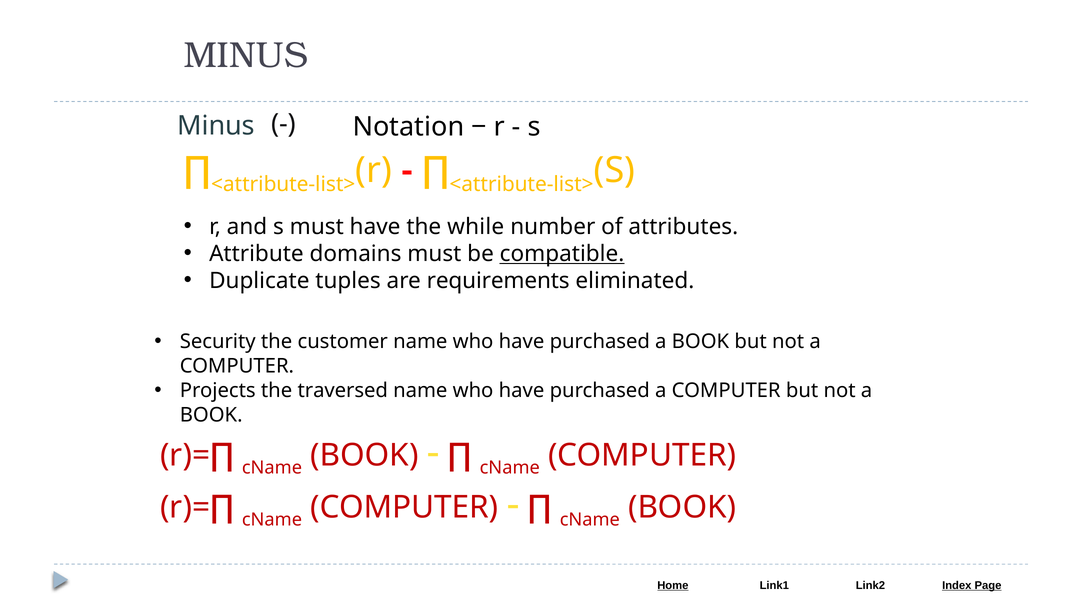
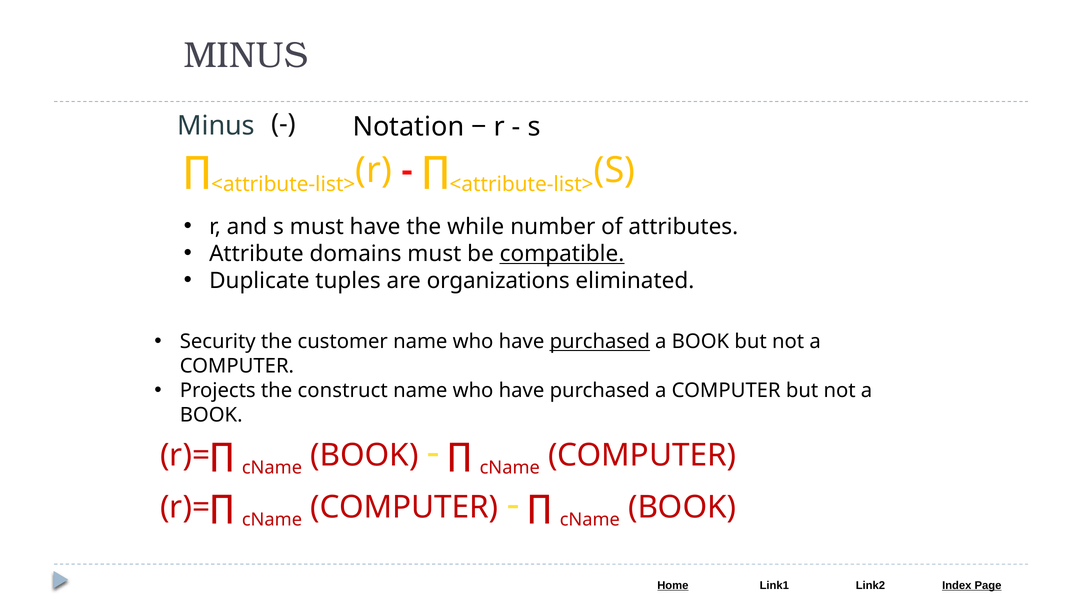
requirements: requirements -> organizations (498, 281)
purchased underline: none -> present (600, 342)
traversed: traversed -> construct (343, 390)
